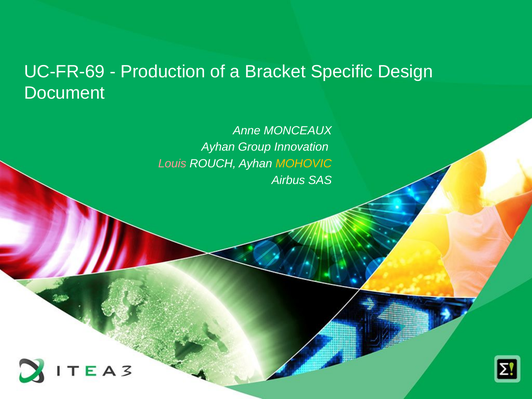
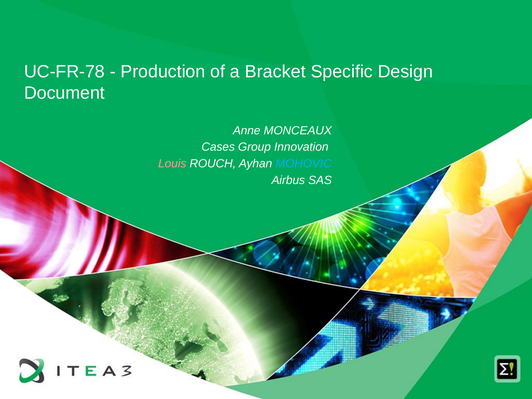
UC-FR-69: UC-FR-69 -> UC-FR-78 (64, 72)
Ayhan: Ayhan -> Cases (218, 147)
MOHOVIC colour: yellow -> light blue (304, 164)
